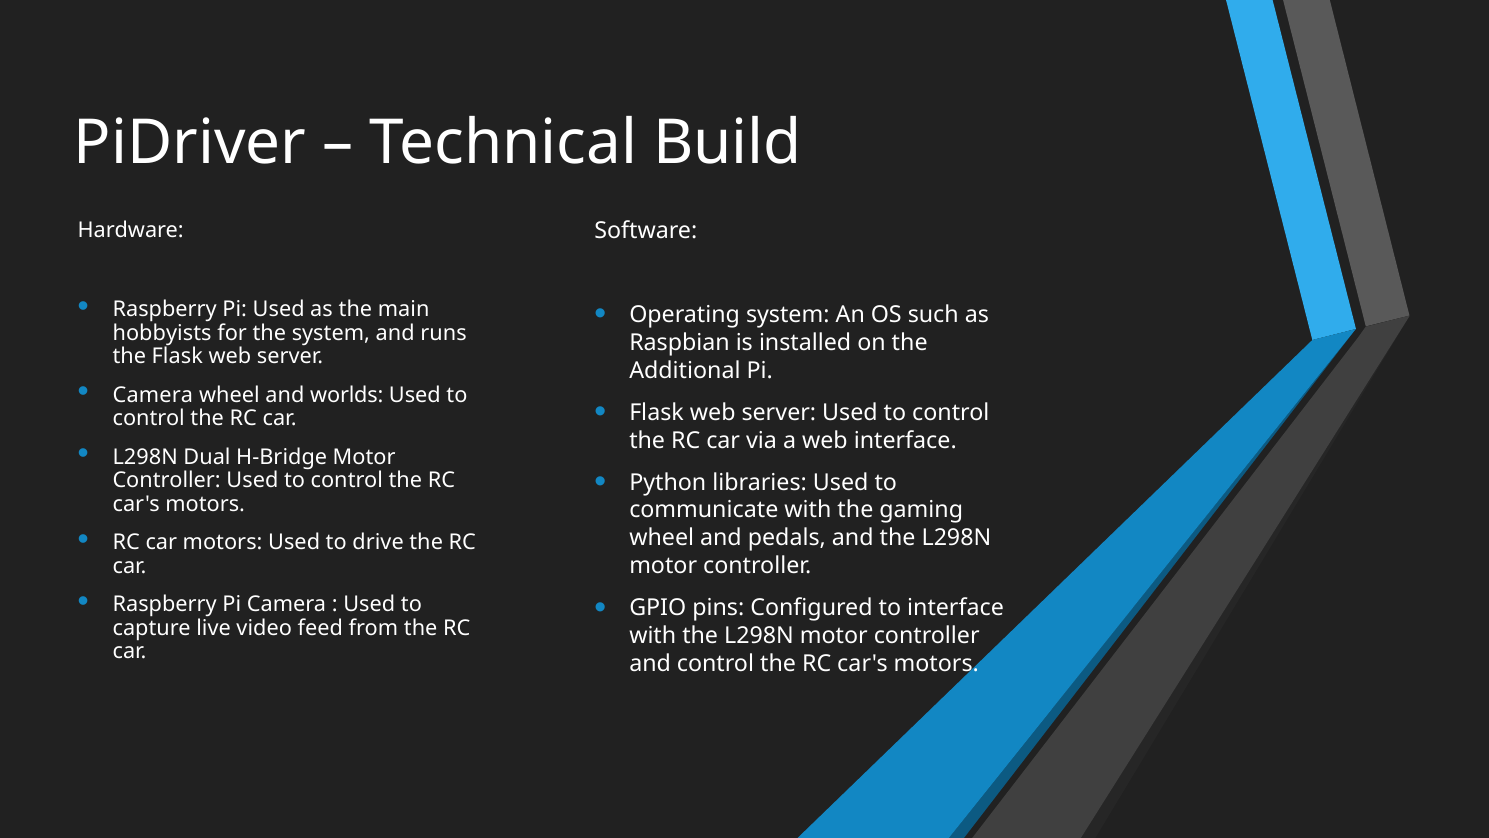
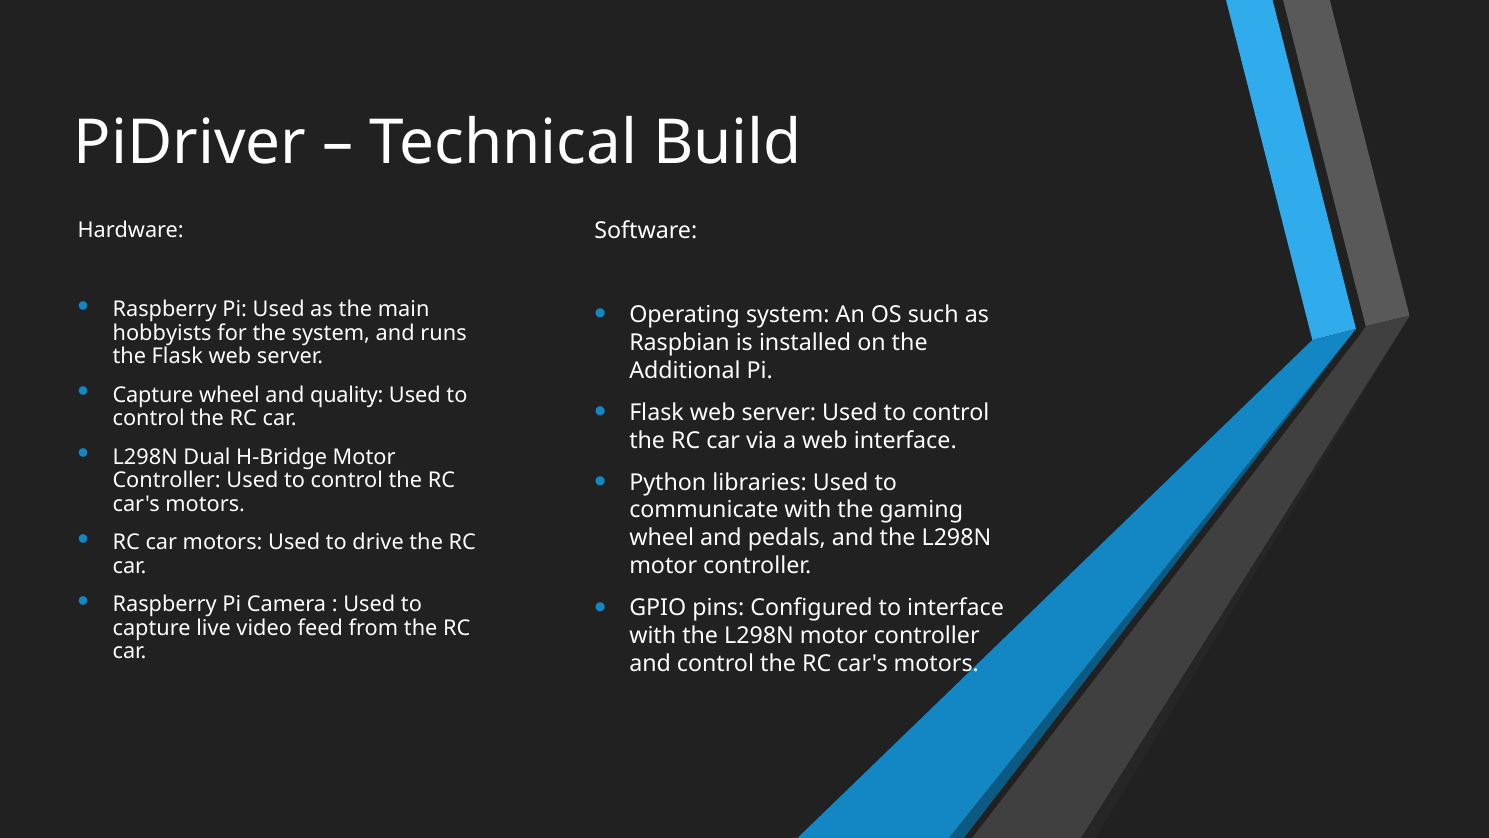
Camera: Camera -> Capture (153, 395)
worlds: worlds -> quality (347, 395)
